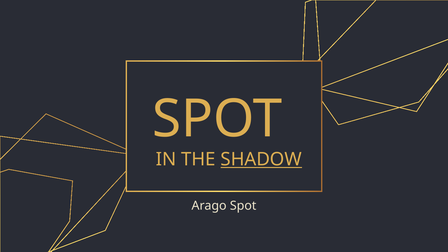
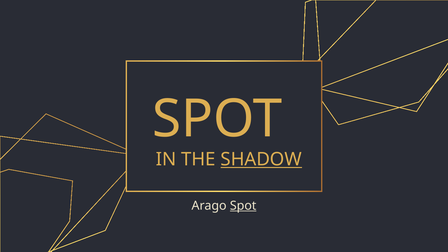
Spot underline: none -> present (243, 206)
